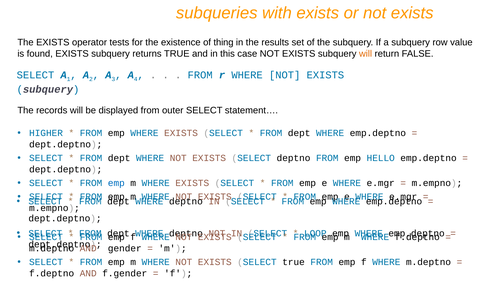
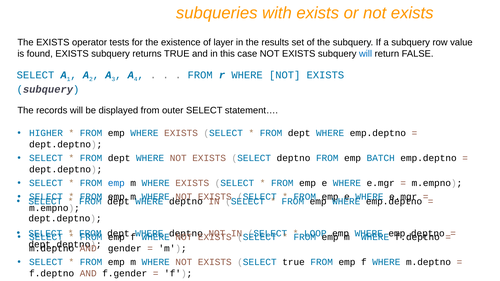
thing: thing -> layer (224, 42)
will colour: orange -> blue (366, 54)
HELLO: HELLO -> BATCH (381, 158)
